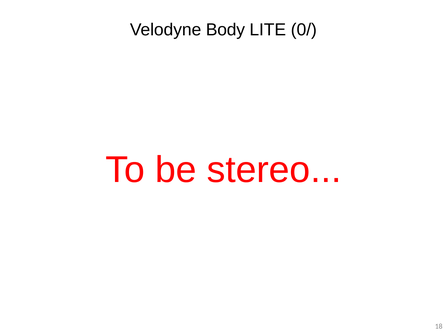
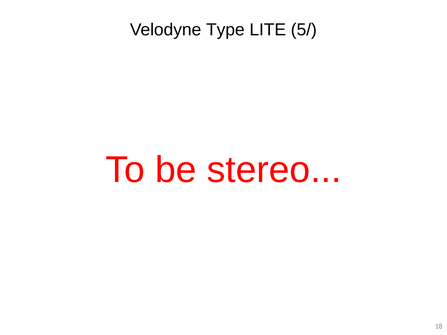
Body: Body -> Type (225, 30)
0/: 0/ -> 5/ (304, 30)
